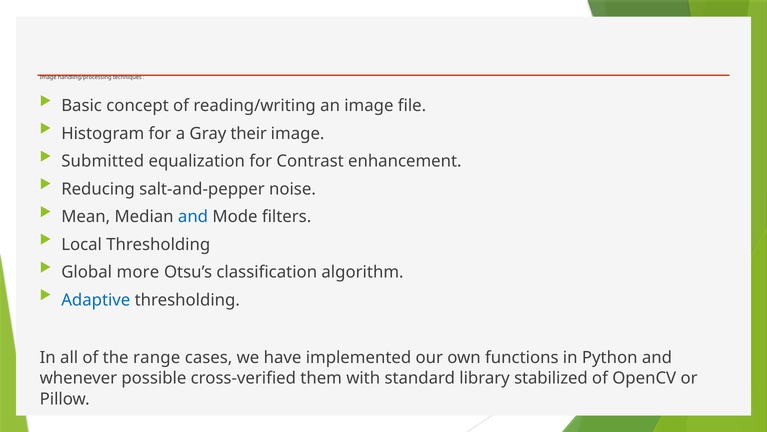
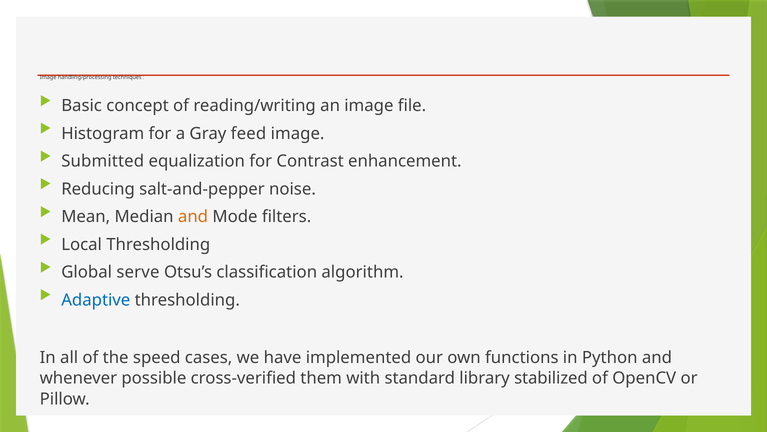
their: their -> feed (248, 133)
and colour: blue -> orange (193, 216)
more: more -> serve (138, 272)
range: range -> speed (157, 357)
